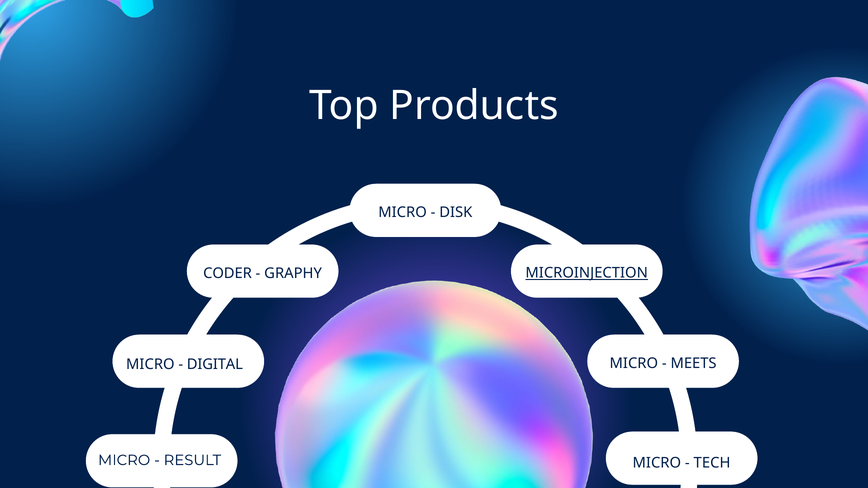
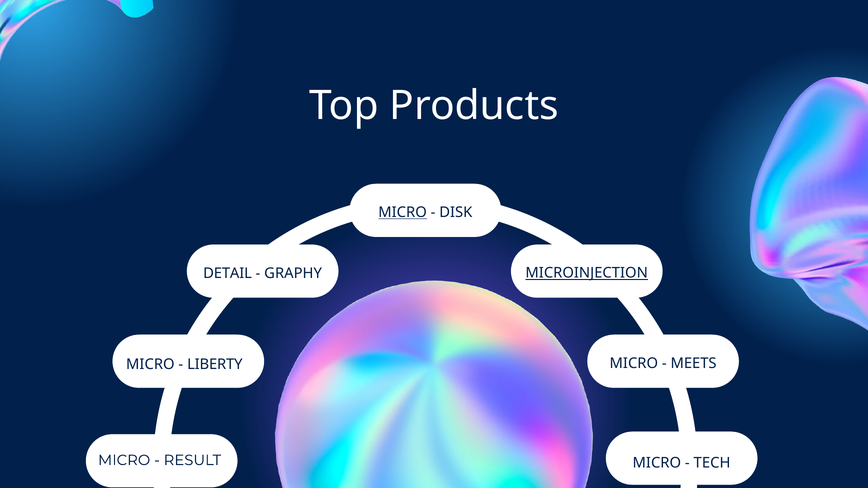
MICRO underline: none -> present (403, 212)
CODER: CODER -> DETAIL (228, 273)
DIGITAL: DIGITAL -> LIBERTY (215, 365)
